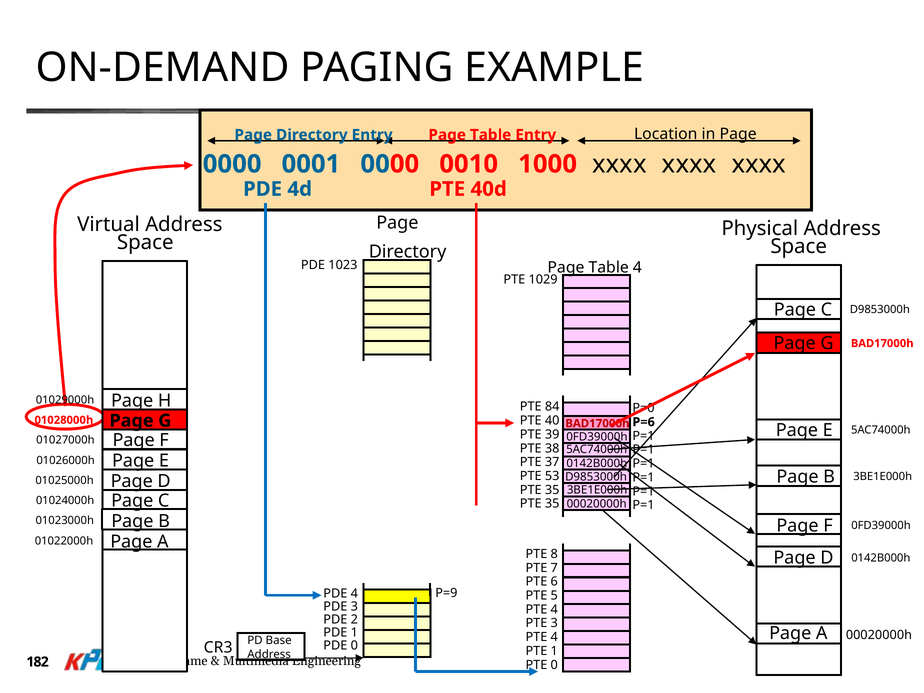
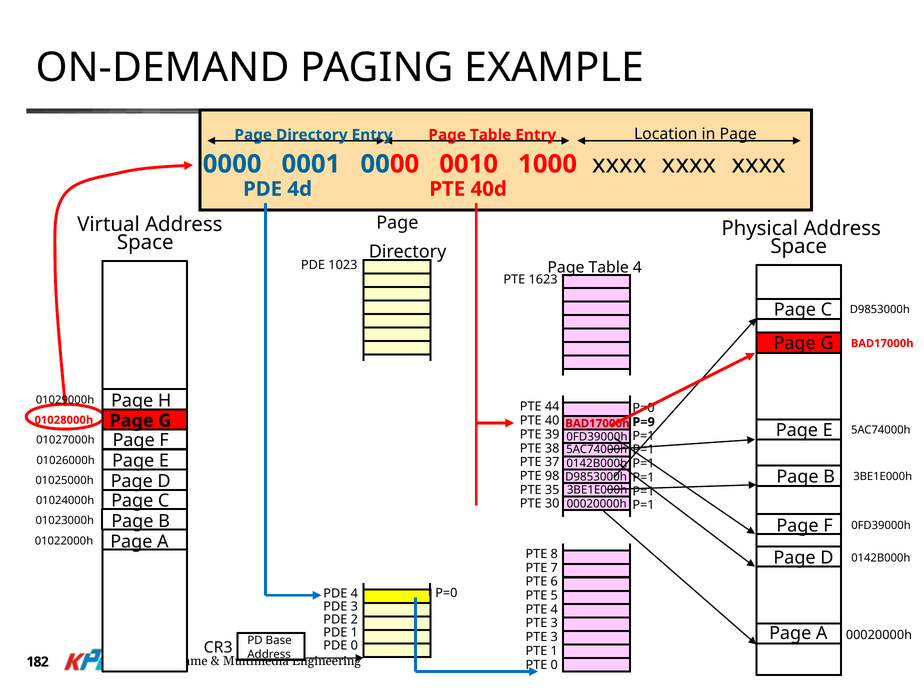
1029: 1029 -> 1623 (543, 280)
84: 84 -> 44 (552, 407)
P=6: P=6 -> P=9 (644, 422)
53: 53 -> 98 (552, 476)
35: 35 -> 30 (552, 504)
P=9: P=9 -> P=0 (446, 593)
4: 4 -> 3 (554, 637)
